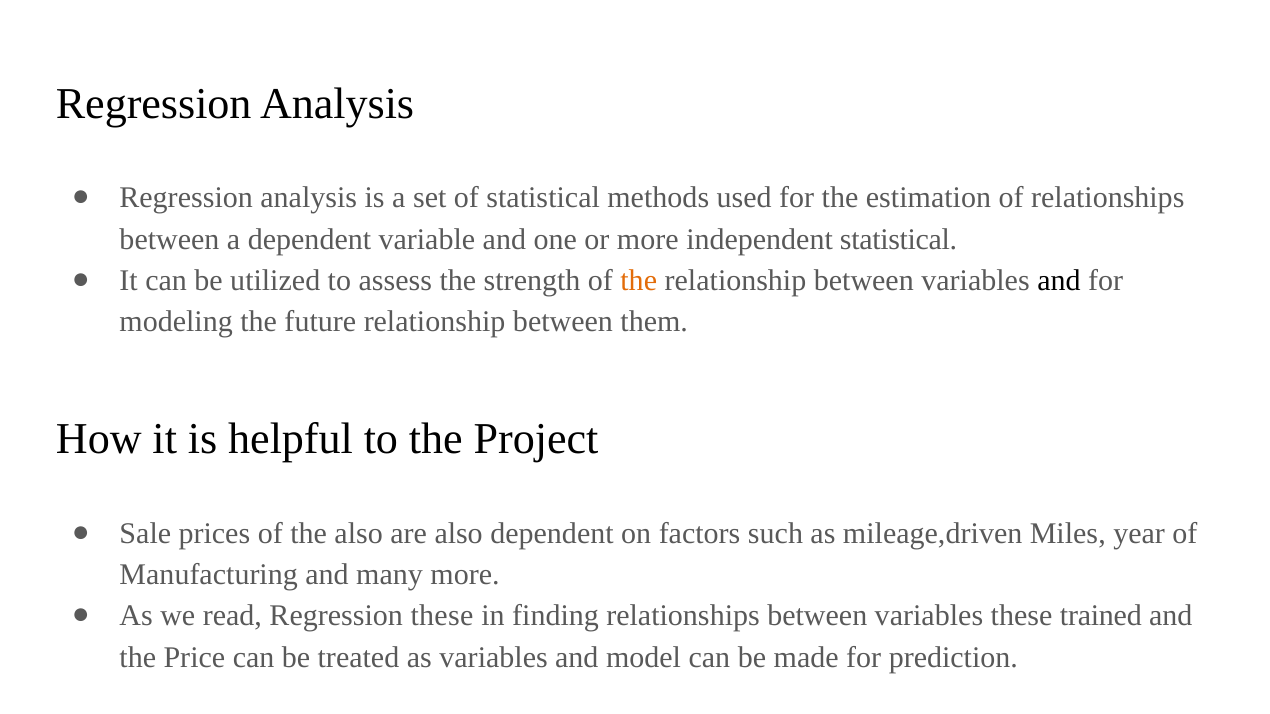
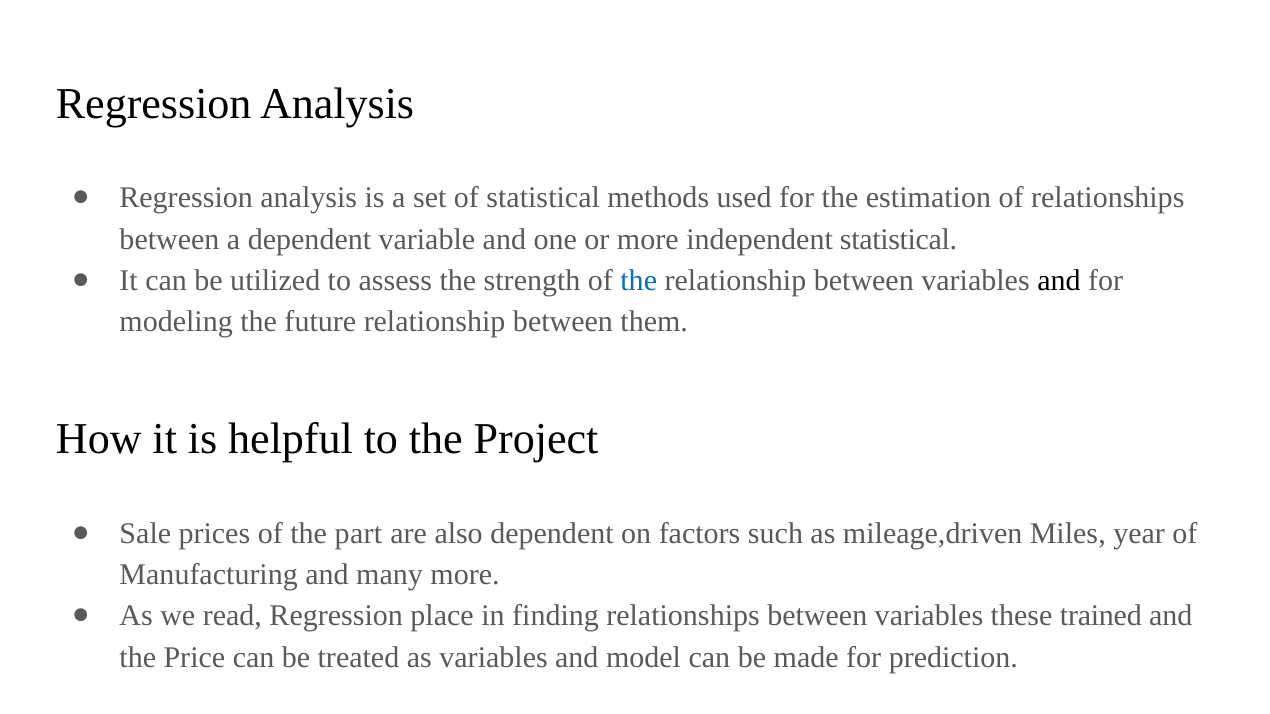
the colour: orange -> blue (639, 281)
the also: also -> part (358, 534)
Regression these: these -> place (442, 616)
